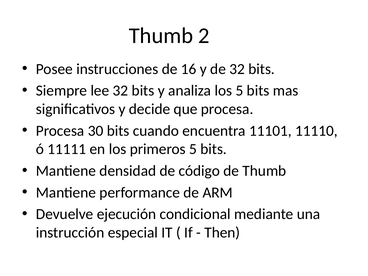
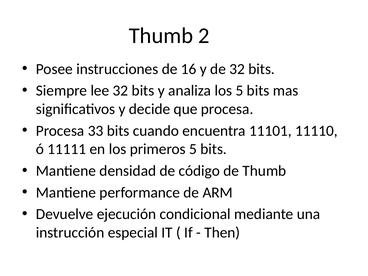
30: 30 -> 33 (96, 131)
